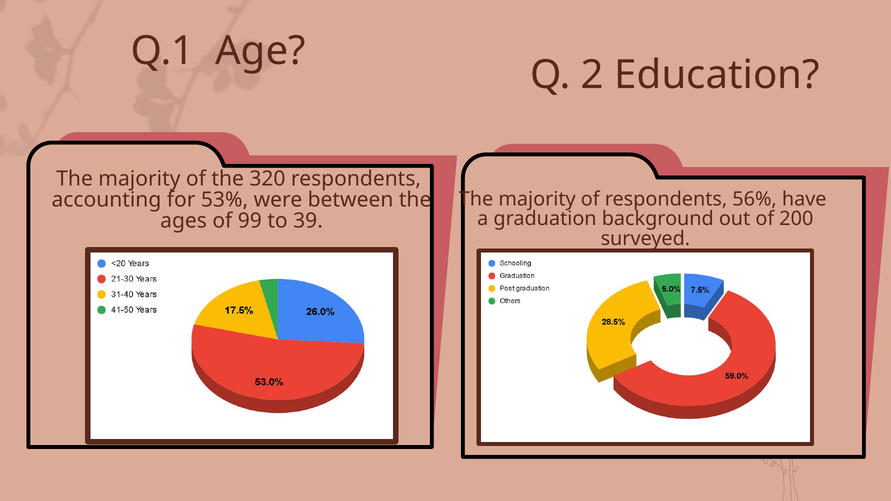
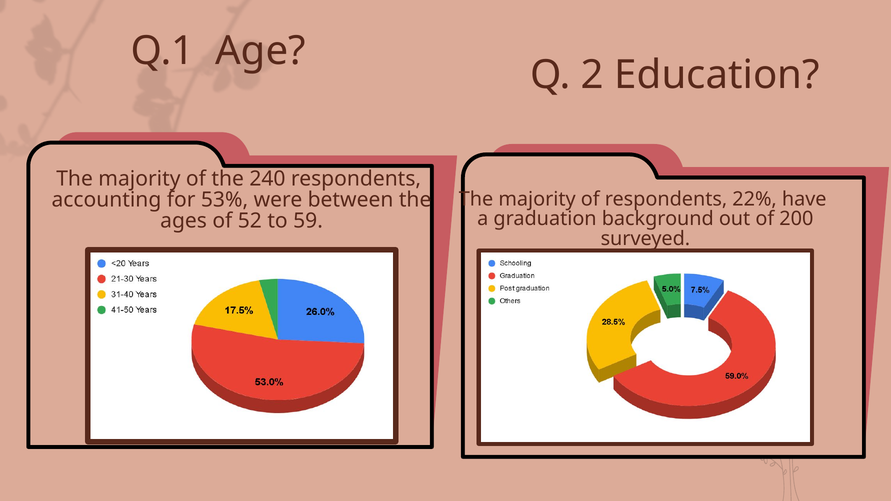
320: 320 -> 240 (267, 179)
56%: 56% -> 22% (755, 199)
99: 99 -> 52 (250, 221)
39: 39 -> 59 (308, 221)
